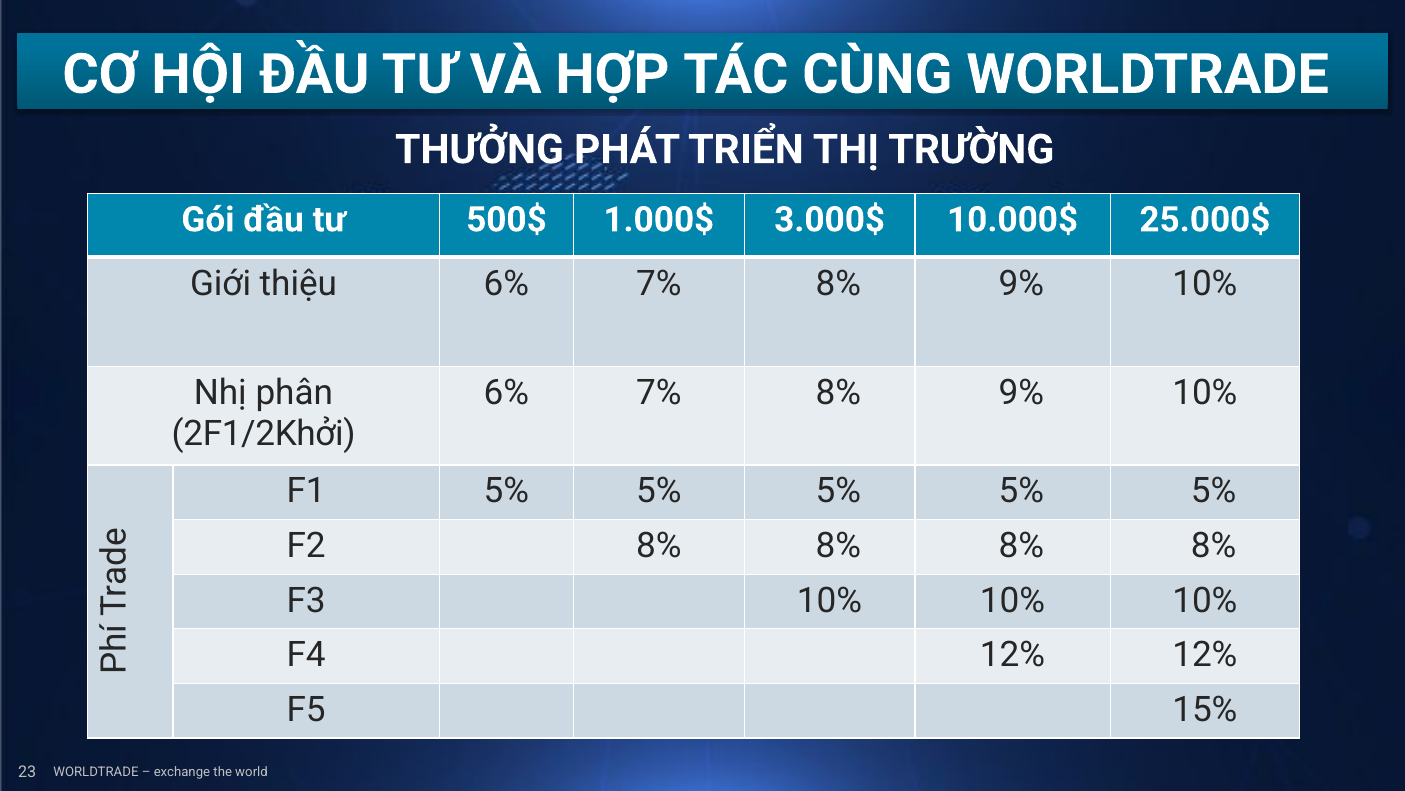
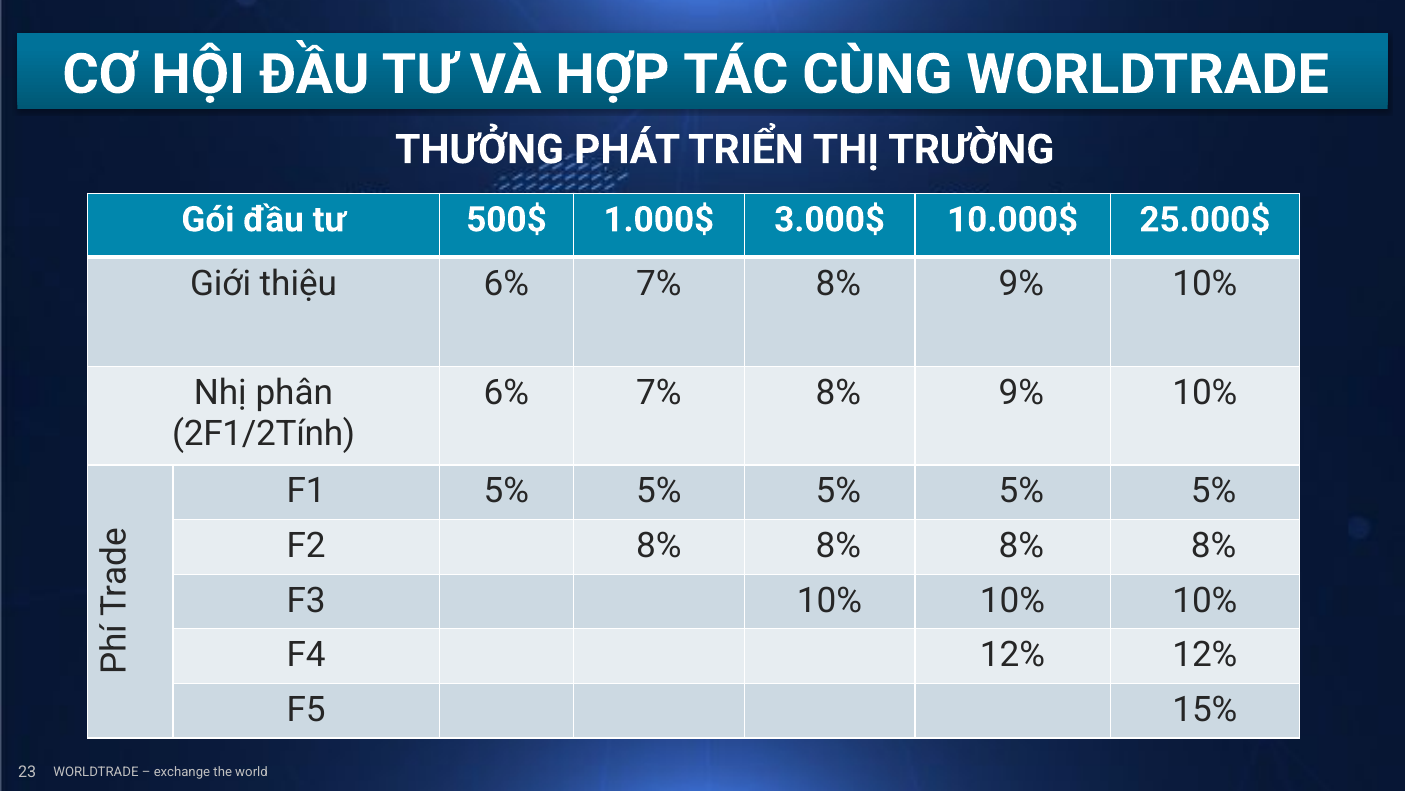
2F1/2Khởi: 2F1/2Khởi -> 2F1/2Tính (264, 434)
